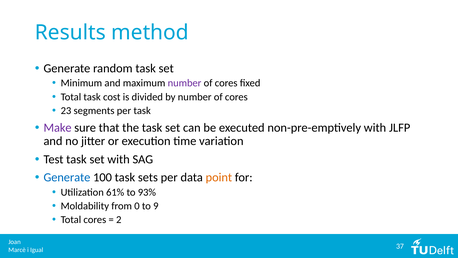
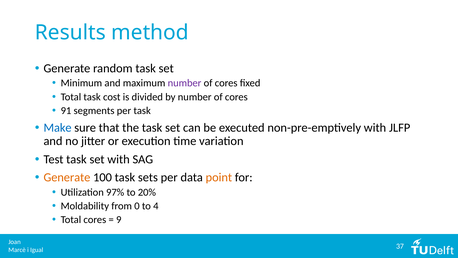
23: 23 -> 91 (66, 110)
Make colour: purple -> blue (58, 128)
Generate colour: blue -> orange (67, 177)
61%: 61% -> 97% (115, 192)
93%: 93% -> 20% (147, 192)
9: 9 -> 4 (156, 206)
2: 2 -> 9 (119, 219)
